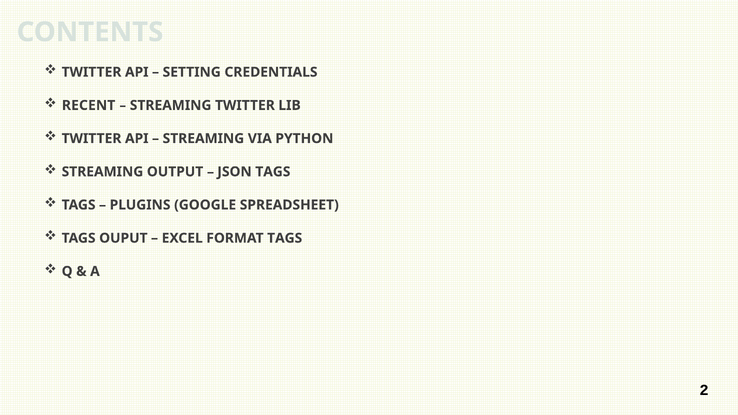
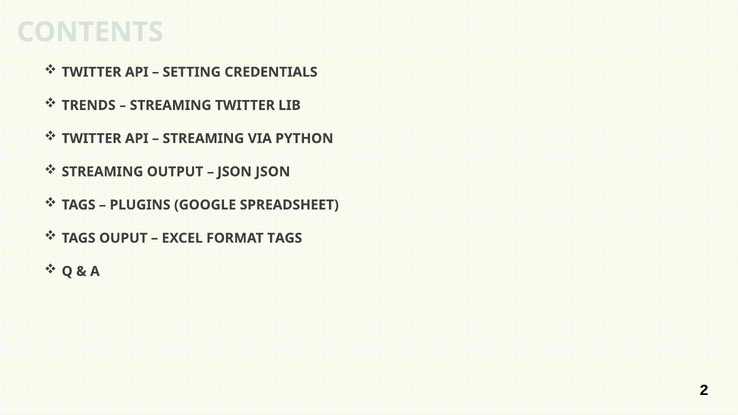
RECENT: RECENT -> TRENDS (89, 105)
JSON TAGS: TAGS -> JSON (273, 172)
